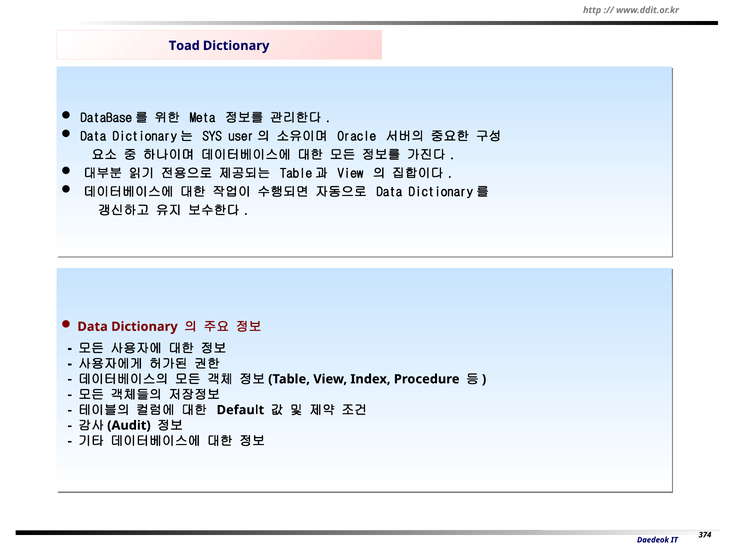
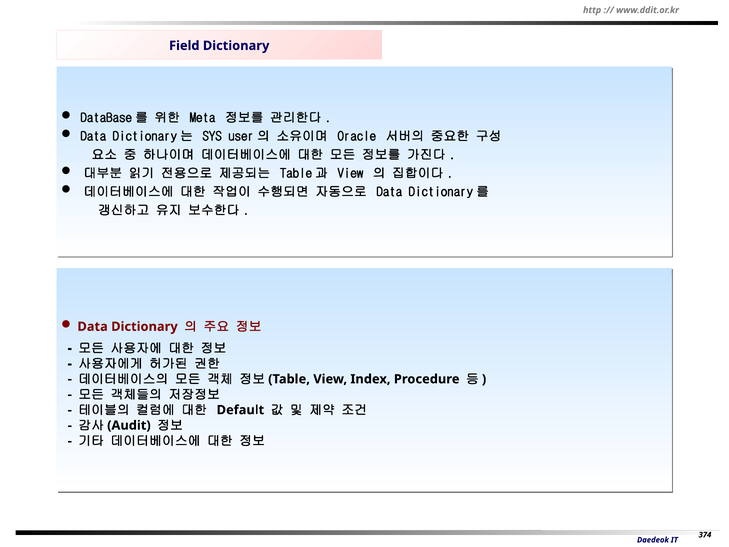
Toad: Toad -> Field (184, 46)
